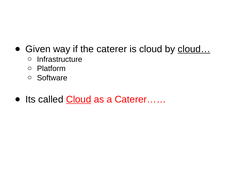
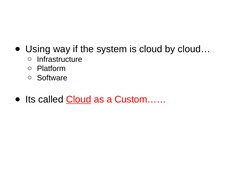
Given: Given -> Using (38, 49)
caterer: caterer -> system (112, 49)
cloud… underline: present -> none (194, 49)
Caterer……: Caterer…… -> Custom…… (140, 100)
